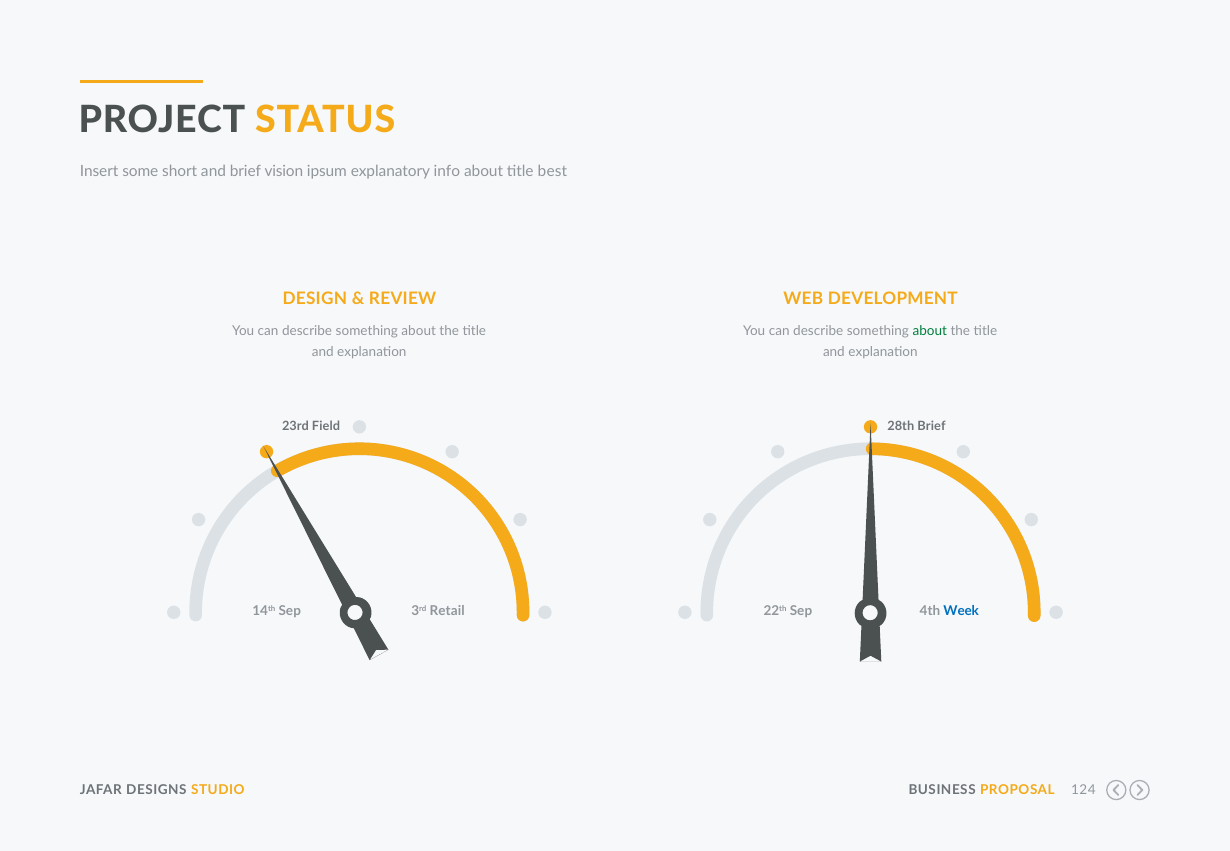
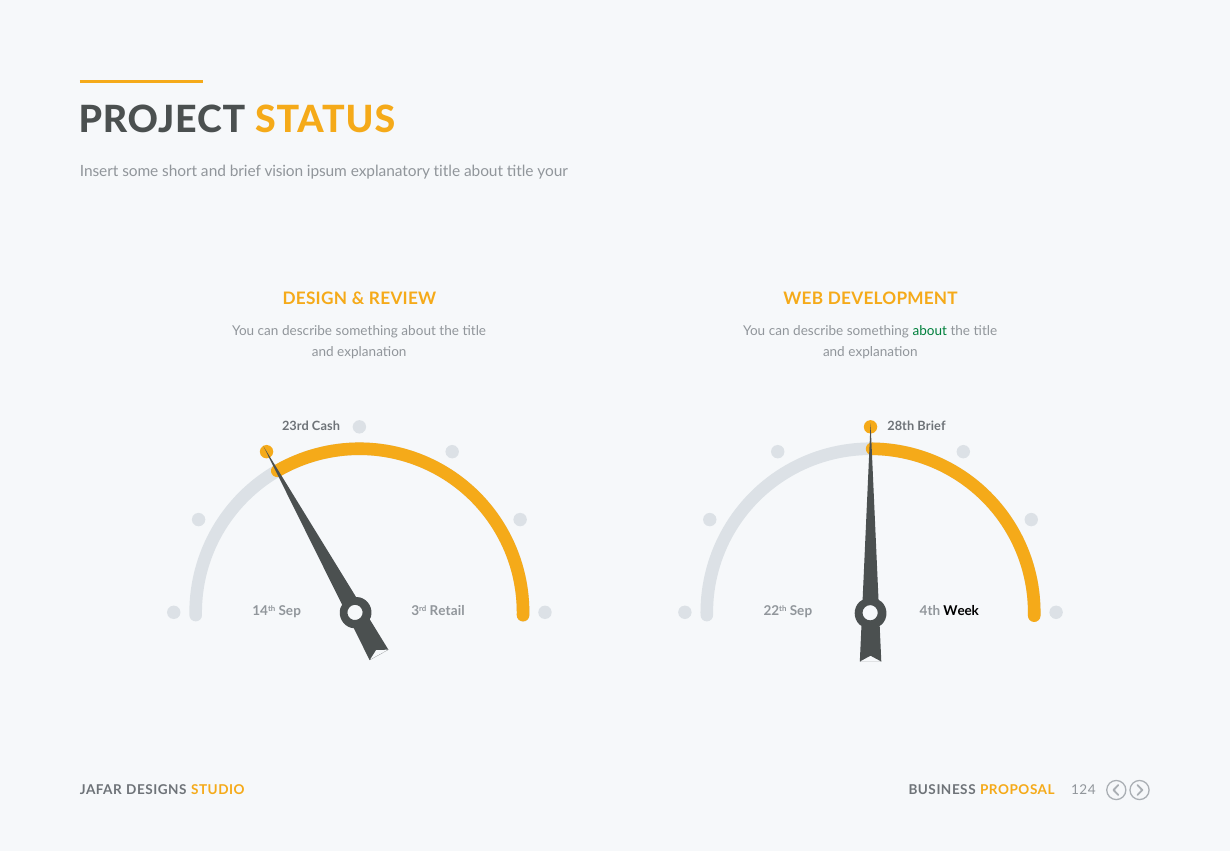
explanatory info: info -> title (447, 171)
best: best -> your (553, 171)
Field: Field -> Cash (326, 426)
Week colour: blue -> black (961, 611)
